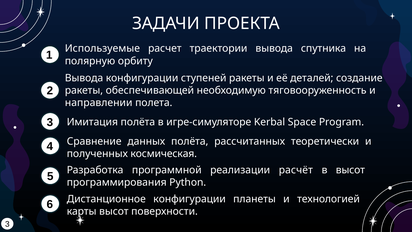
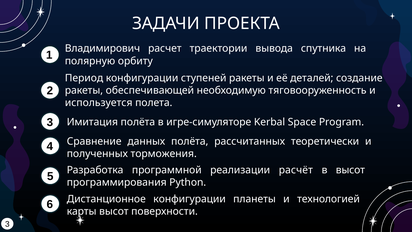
Используемые: Используемые -> Владимирович (102, 49)
Вывода: Вывода -> Период (84, 78)
направлении: направлении -> используется (99, 103)
космическая: космическая -> торможения (164, 154)
